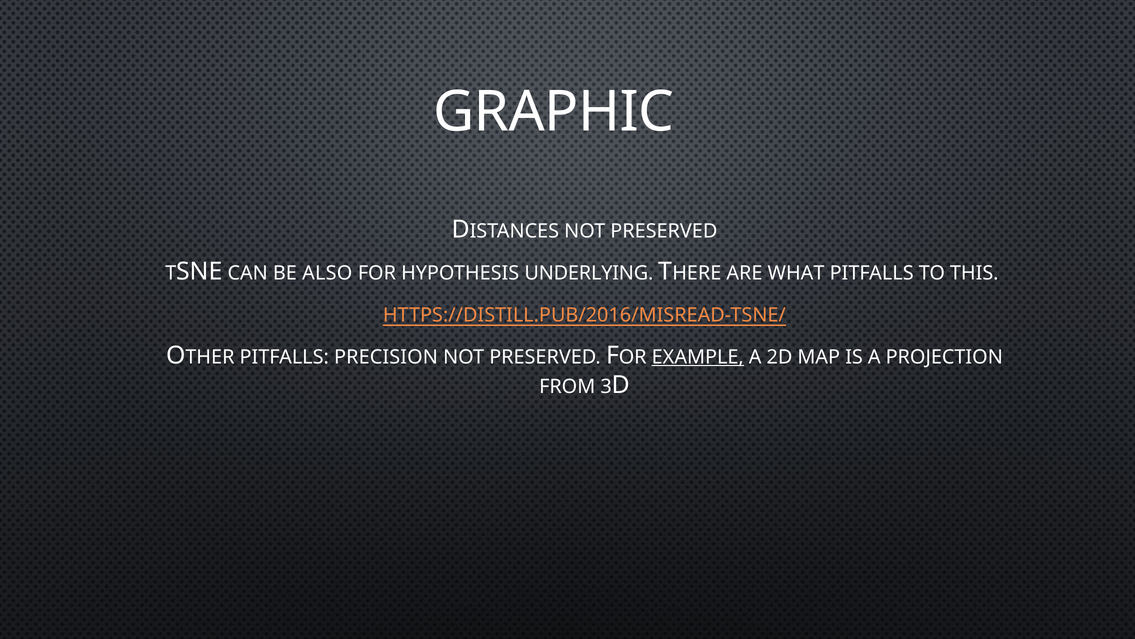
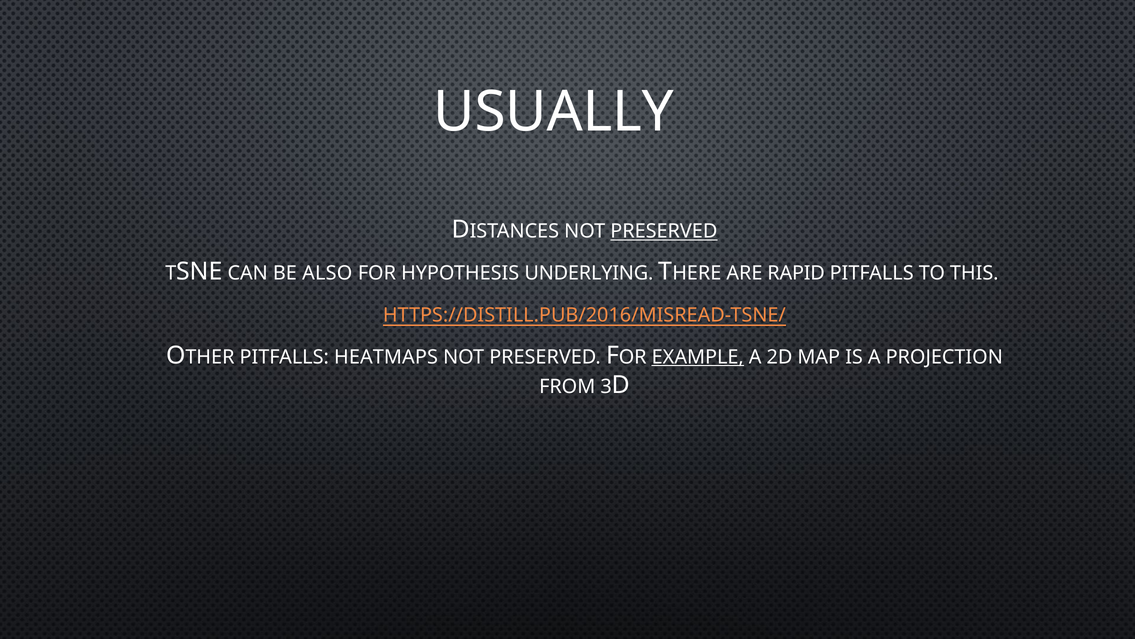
GRAPHIC: GRAPHIC -> USUALLY (554, 112)
PRESERVED underline: none -> present (664, 231)
WHAT: WHAT -> RAPID (796, 273)
PRECISION: PRECISION -> HEATMAPS (386, 357)
